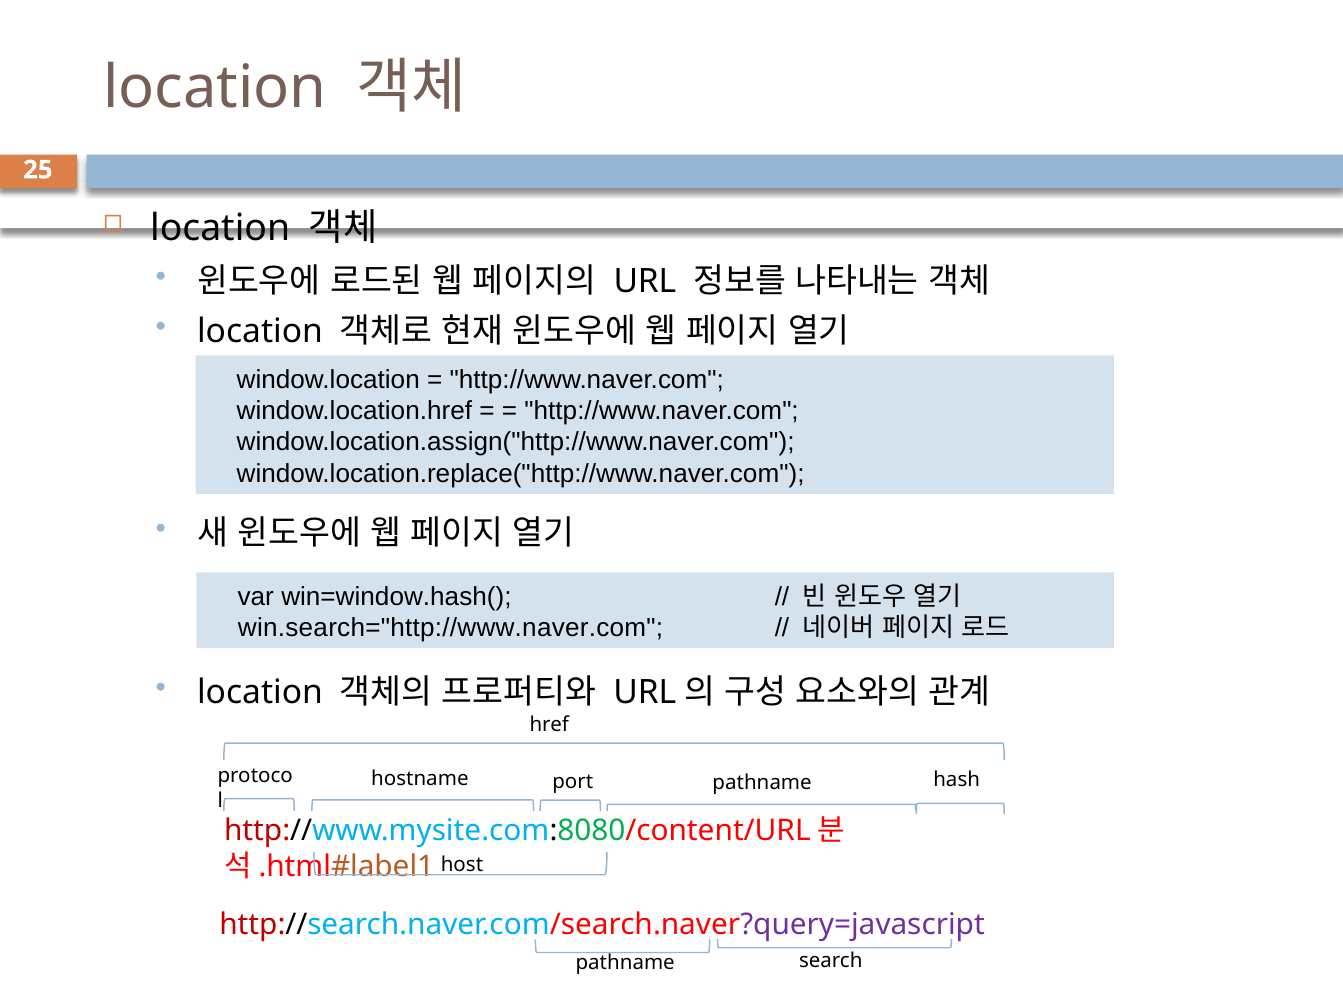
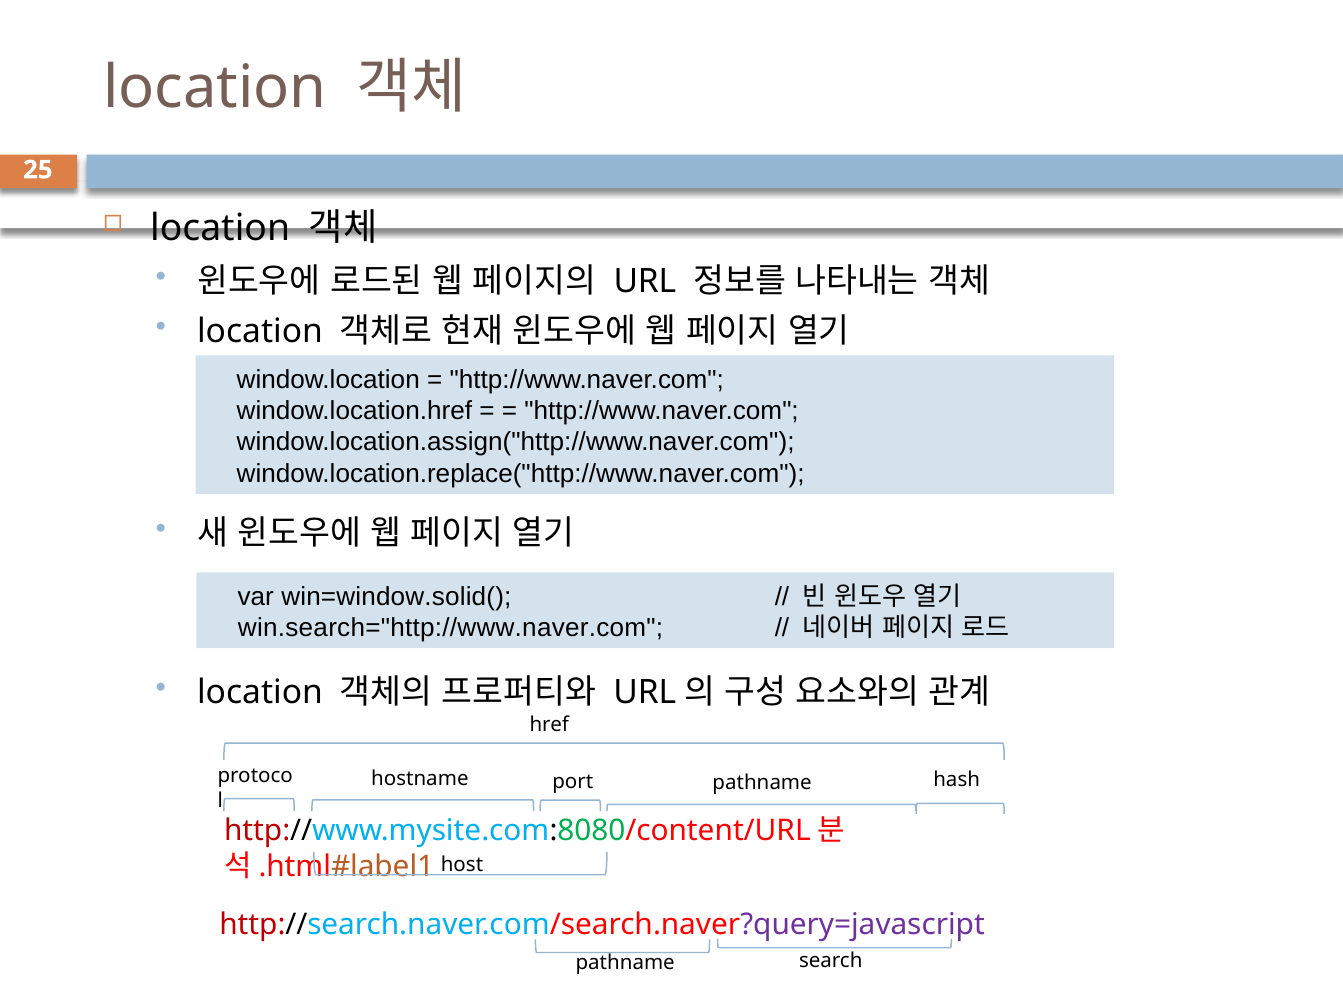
win=window.hash(: win=window.hash( -> win=window.solid( (396, 597)
